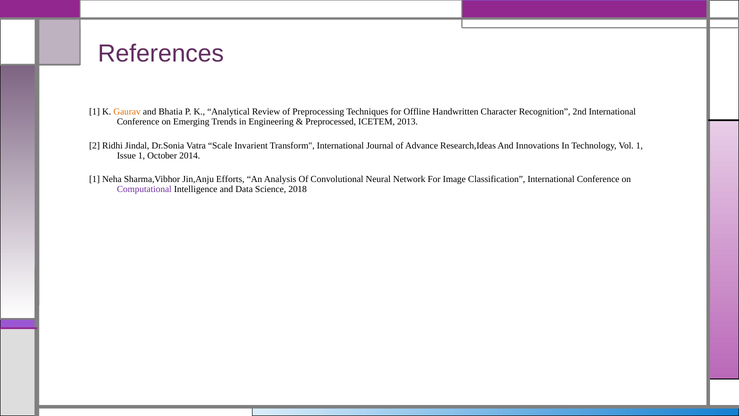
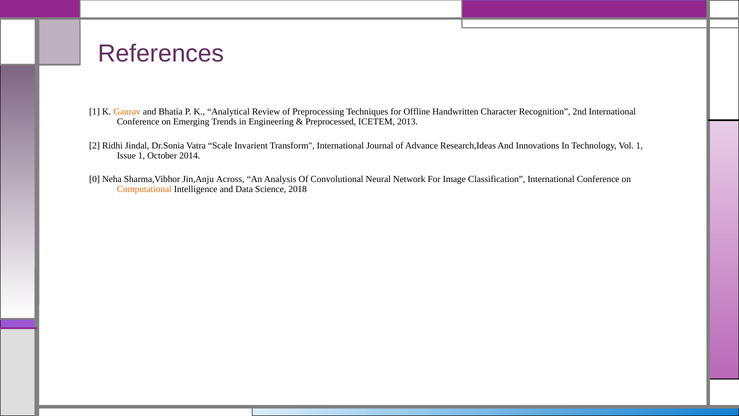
1: 1 -> 0 (95, 179)
Efforts: Efforts -> Across (230, 179)
Computational colour: purple -> orange (144, 189)
